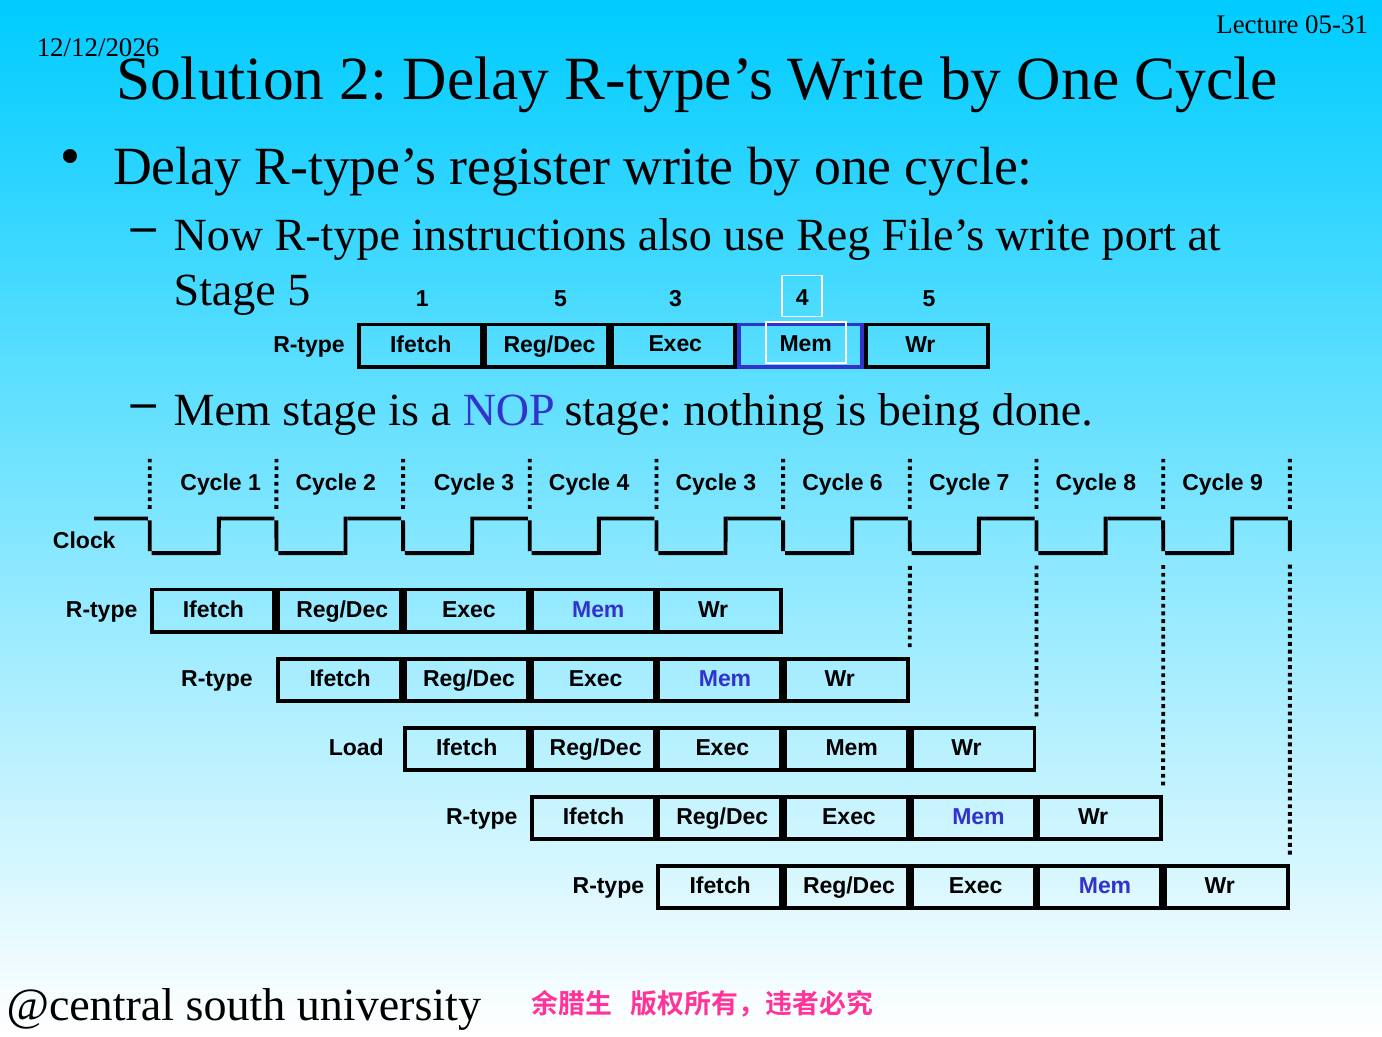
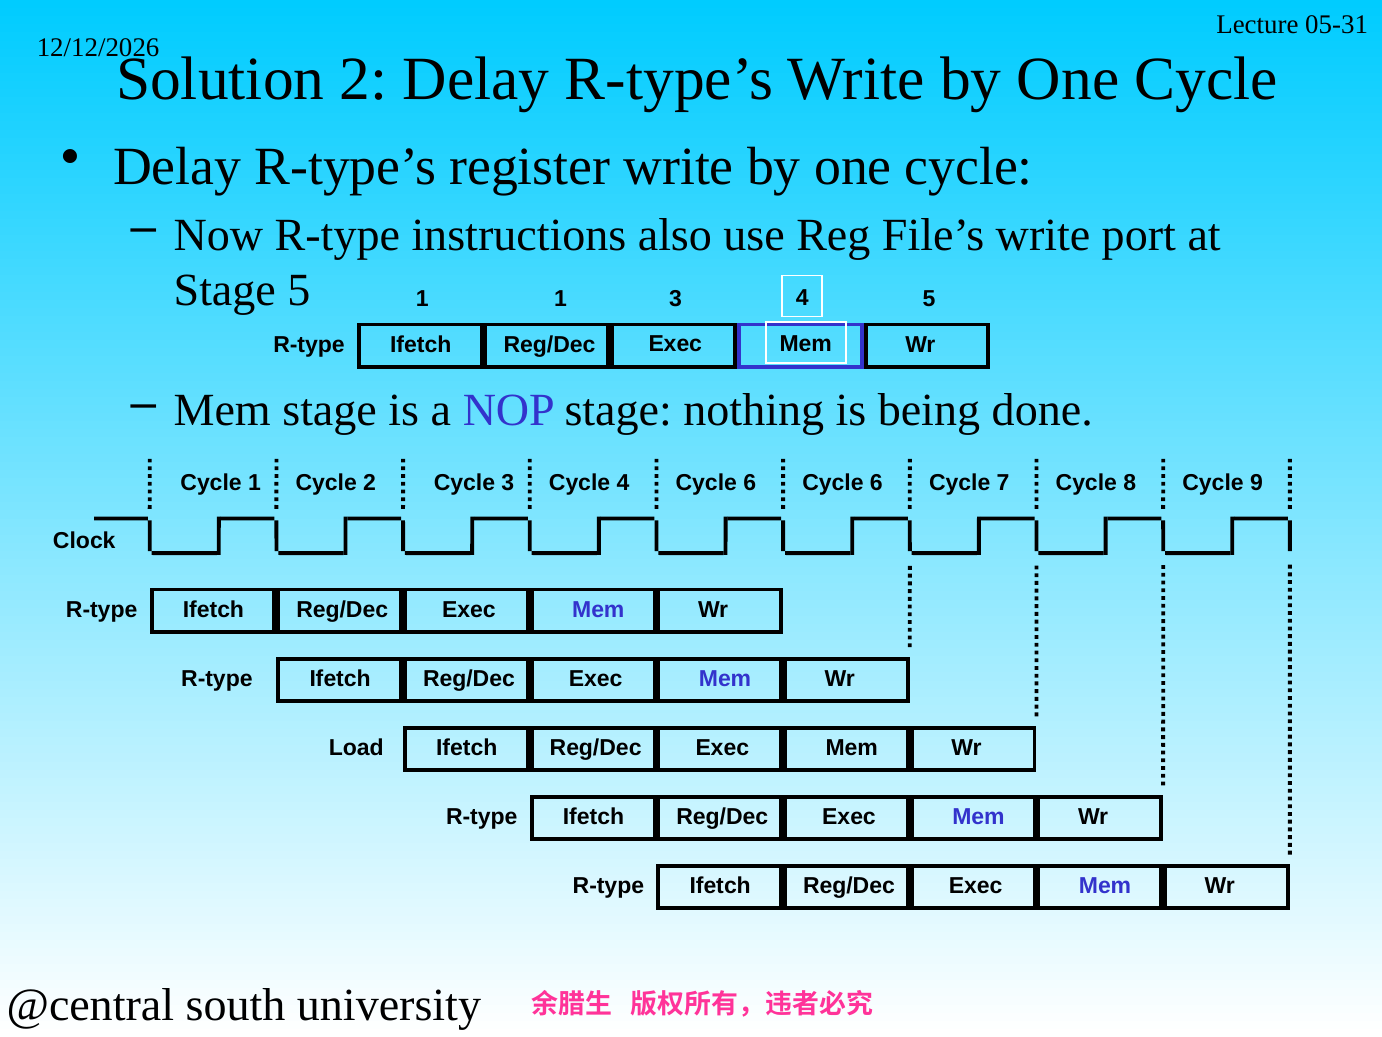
1 5: 5 -> 1 (560, 298)
4 Cycle 3: 3 -> 6 (750, 483)
